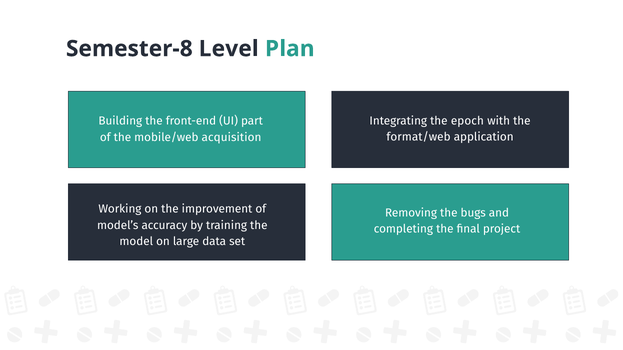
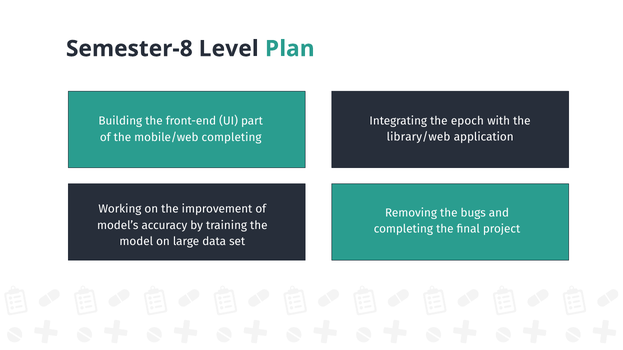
format/web: format/web -> library/web (418, 137)
mobile/web acquisition: acquisition -> completing (232, 137)
